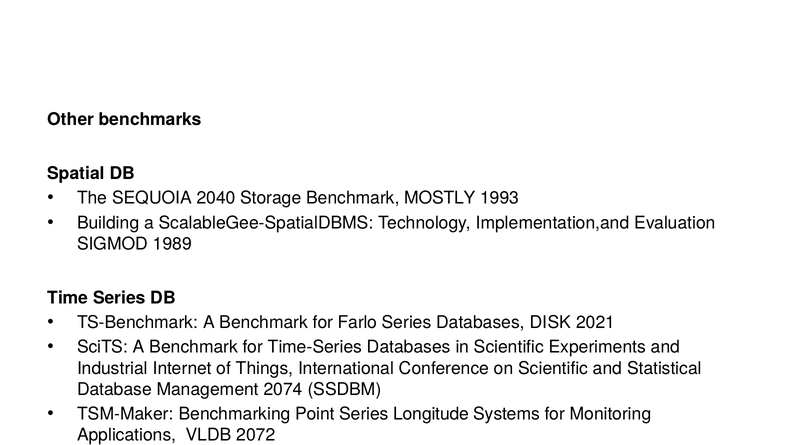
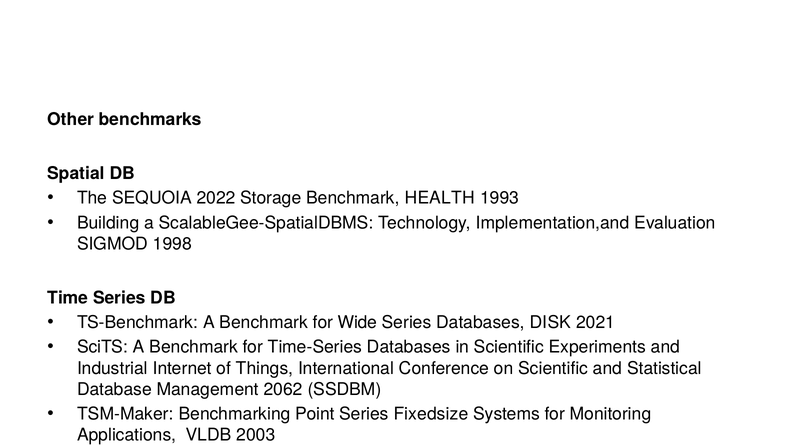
SEQUOIA 2040: 2040 -> 2022 (216, 198)
MOSTLY: MOSTLY -> HEALTH (440, 198)
1989: 1989 -> 1998 (172, 244)
Farlo: Farlo -> Wide (358, 322)
2074: 2074 -> 2062 (283, 389)
Longitude: Longitude -> Fixedsize (431, 413)
2072: 2072 -> 2003 (256, 434)
